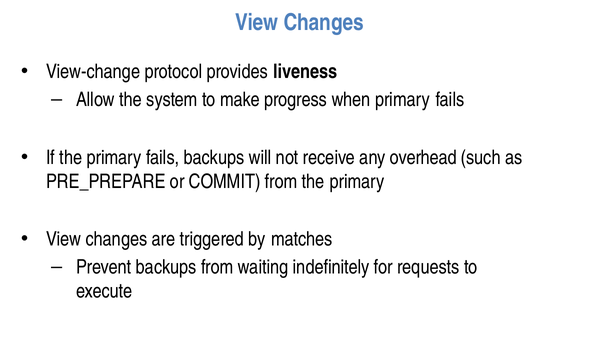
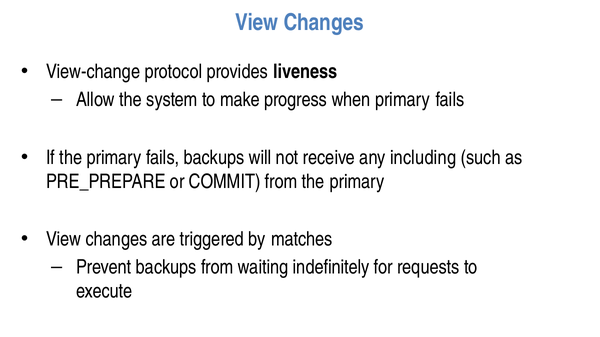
overhead: overhead -> including (423, 158)
